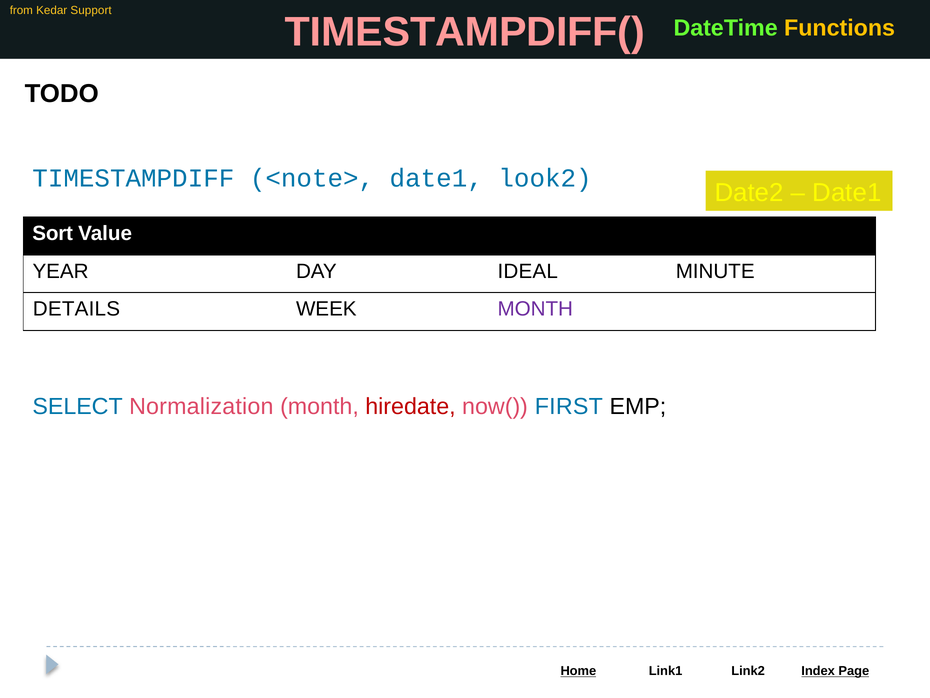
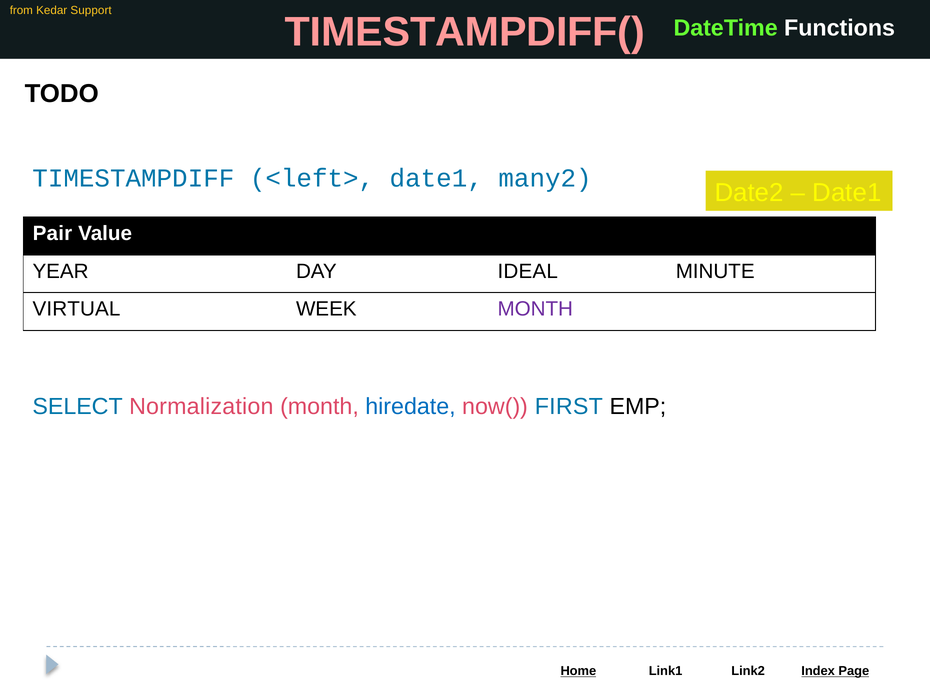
Functions colour: yellow -> white (840, 28)
<note>: <note> -> <left> (312, 178)
look2: look2 -> many2 (545, 178)
Sort: Sort -> Pair (52, 233)
DETAILS: DETAILS -> VIRTUAL (76, 309)
hiredate colour: red -> blue (410, 406)
